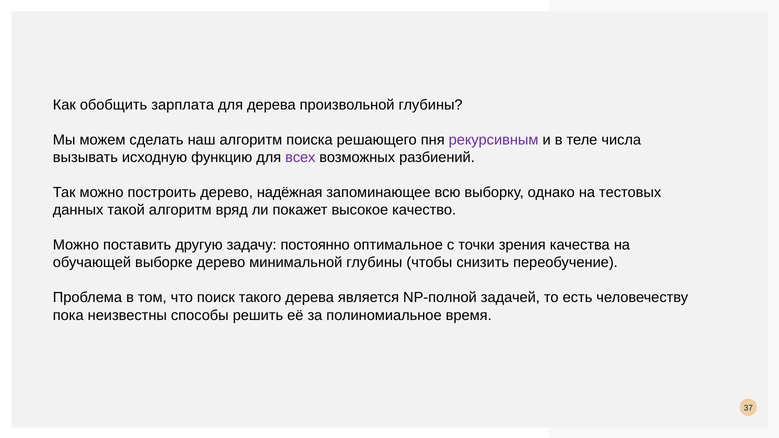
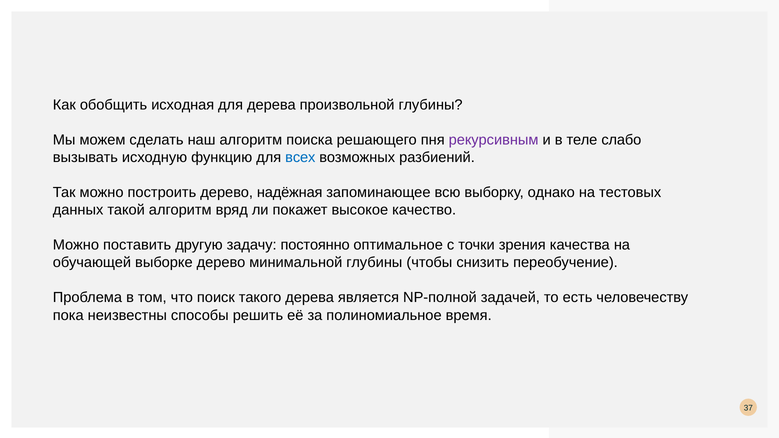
зарплата: зарплата -> исходная (183, 105)
числа: числа -> слабо (621, 140)
всех colour: purple -> blue (300, 158)
